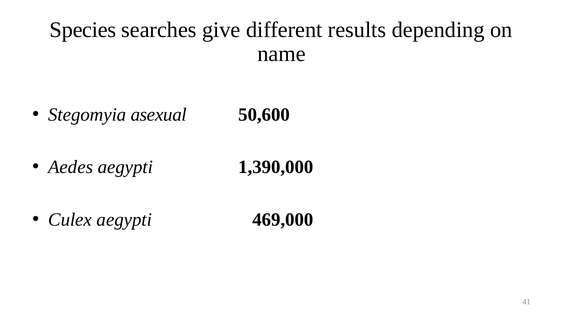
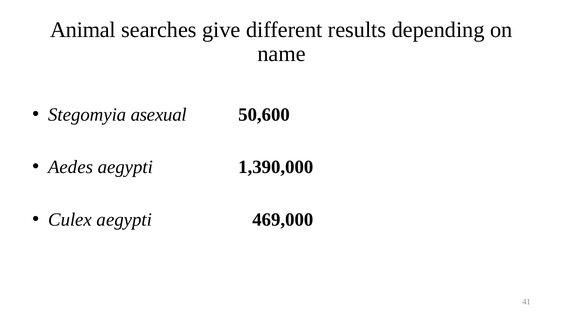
Species: Species -> Animal (83, 30)
